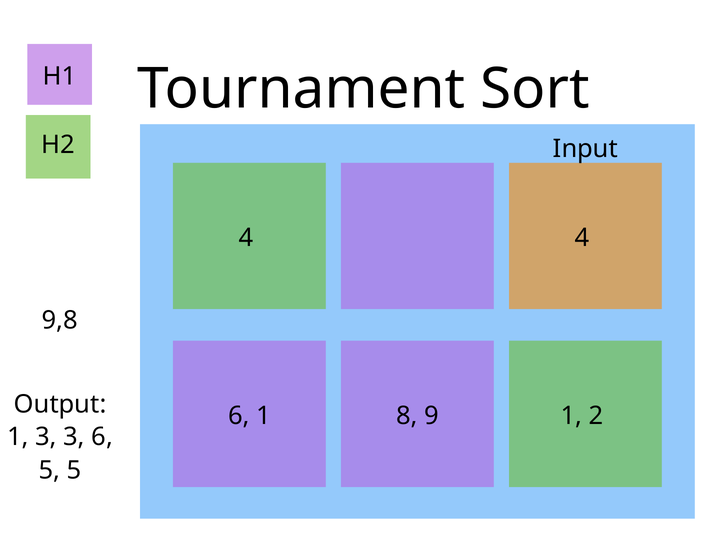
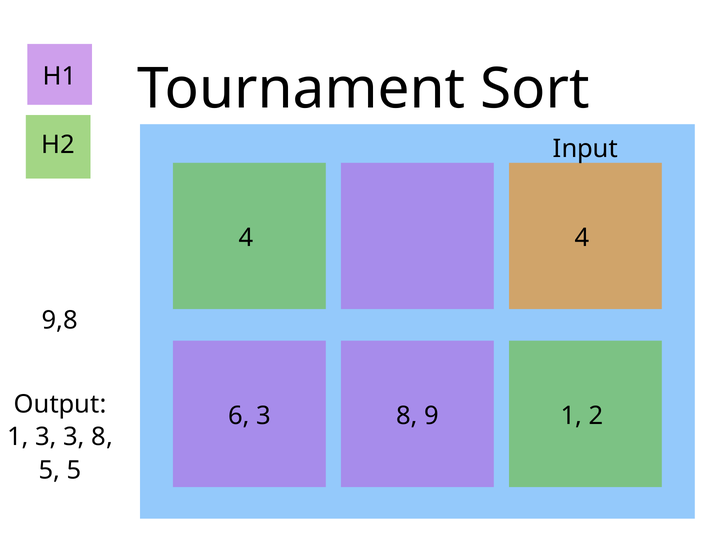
6 1: 1 -> 3 (263, 416)
3 3 6: 6 -> 8 (102, 437)
